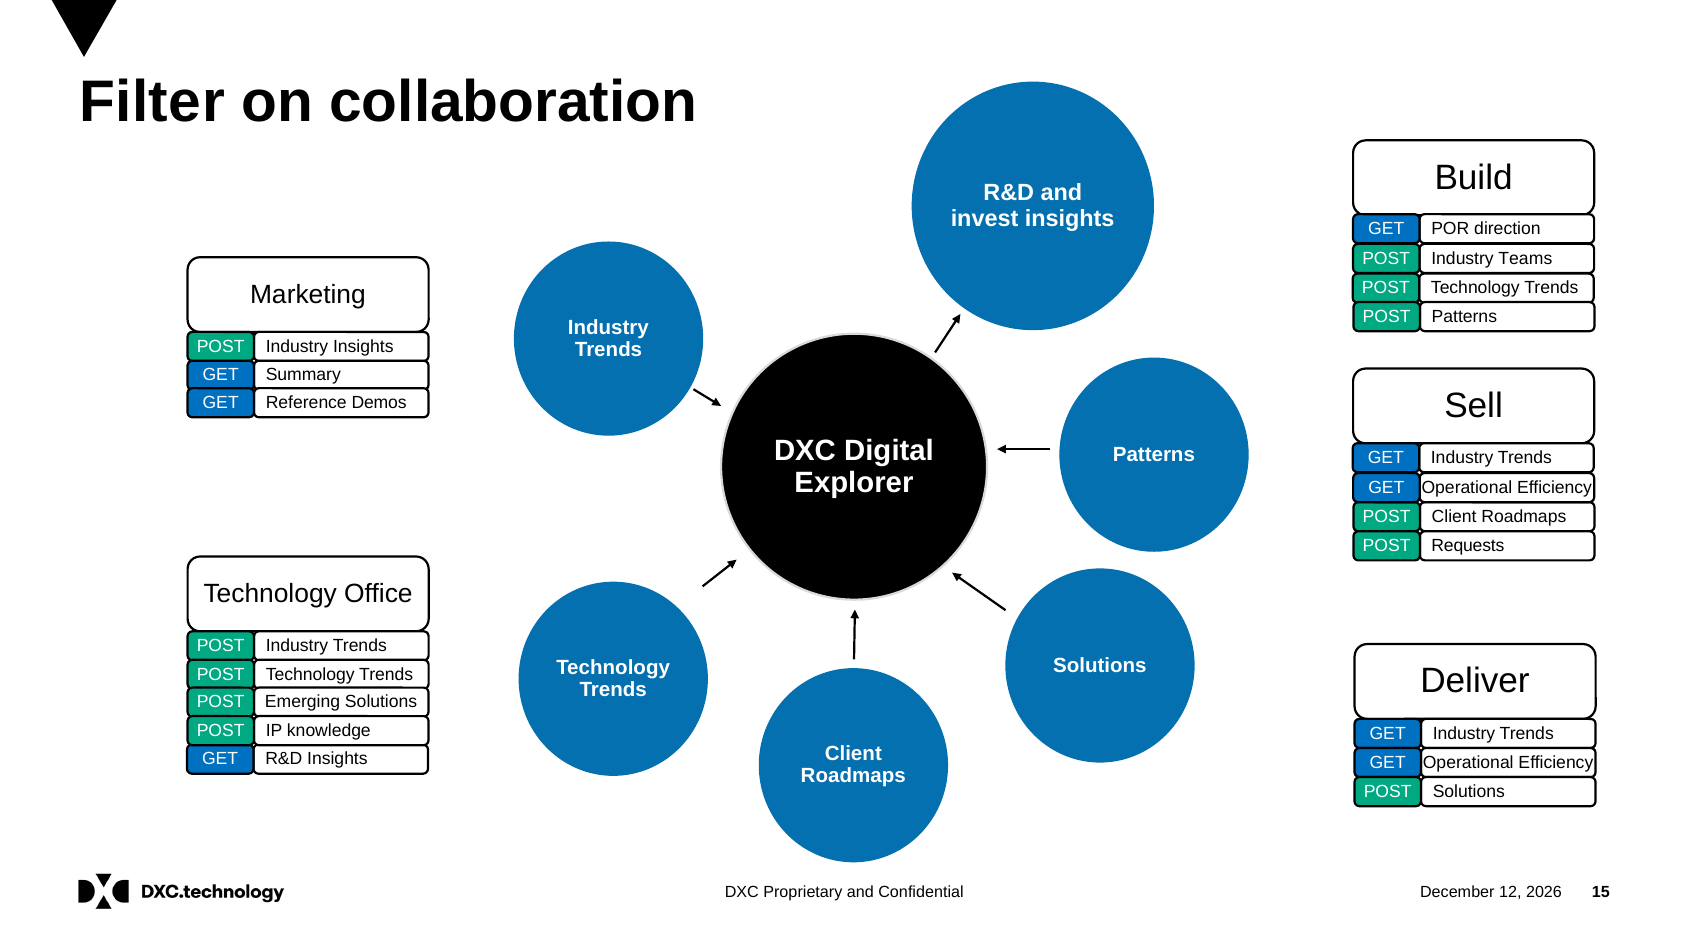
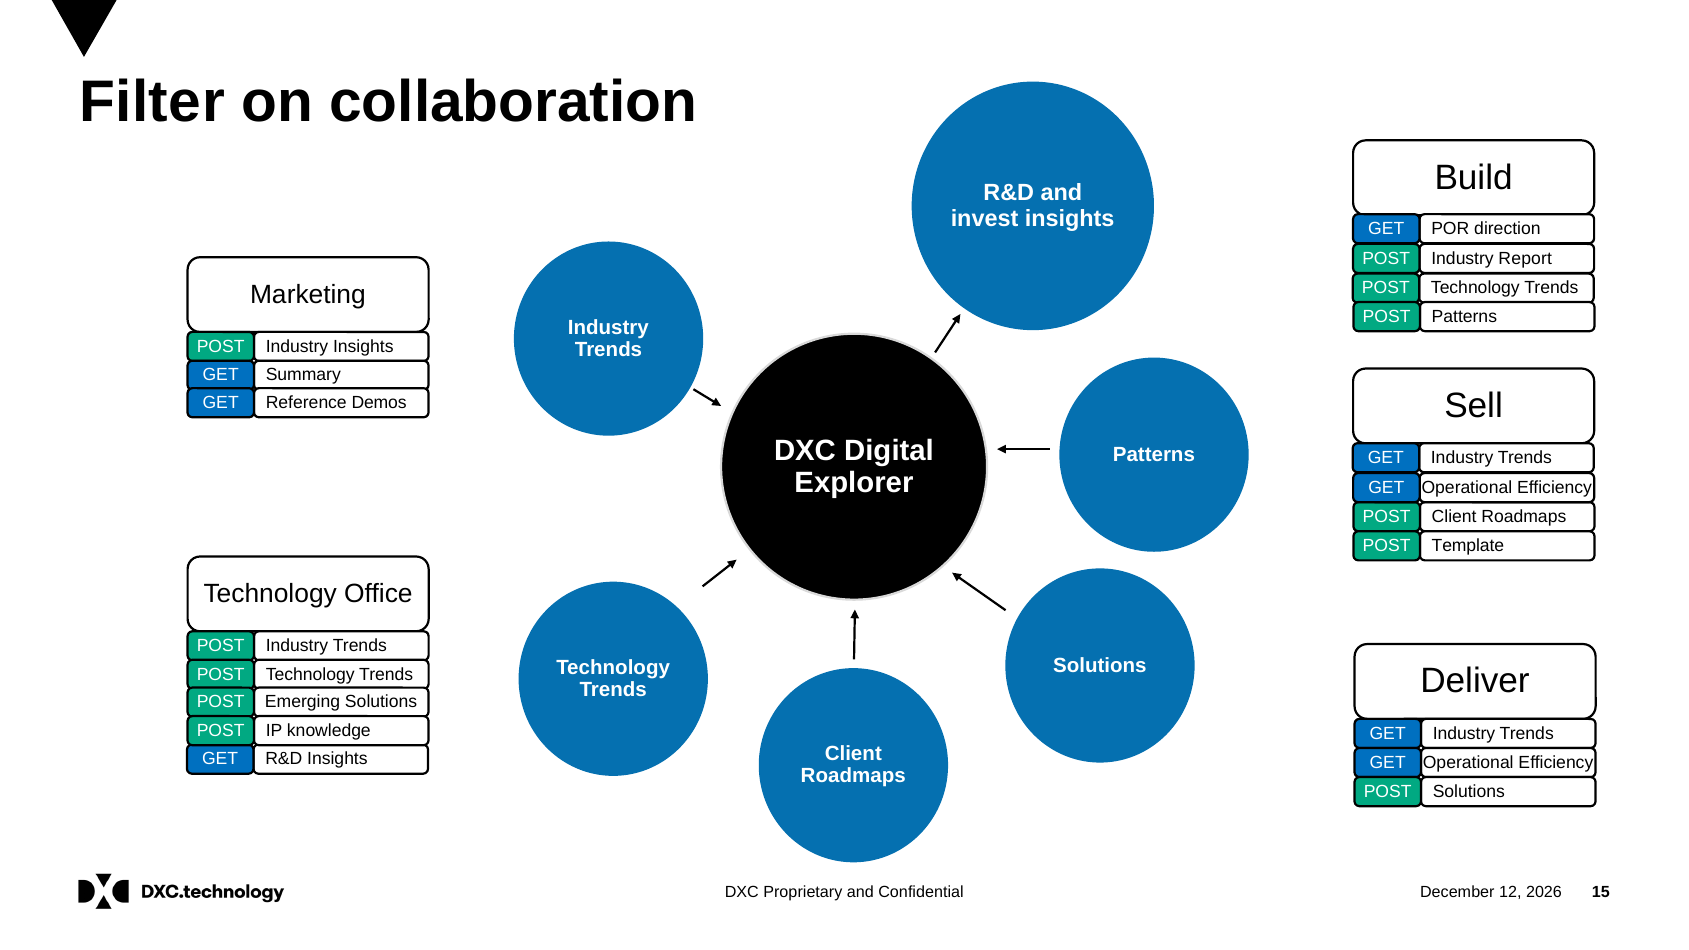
Teams: Teams -> Report (1525, 258)
Requests: Requests -> Template (1468, 546)
